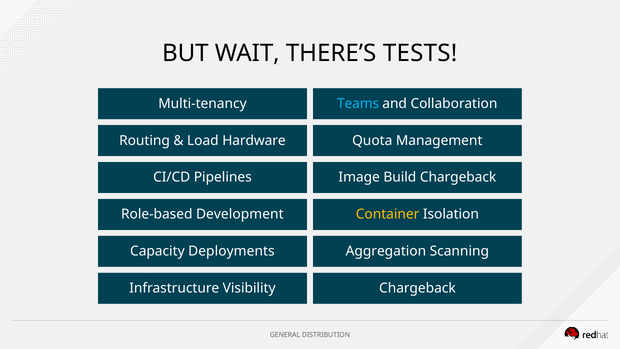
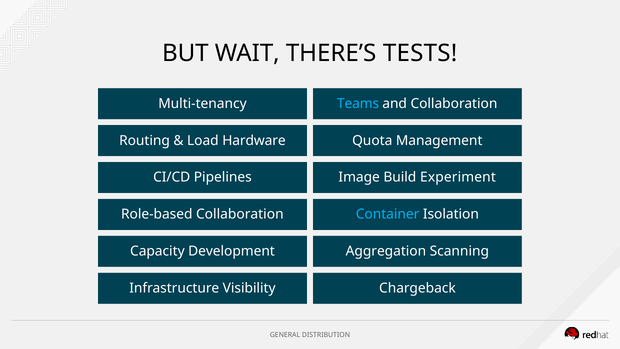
Build Chargeback: Chargeback -> Experiment (458, 177)
Role-based Development: Development -> Collaboration (240, 214)
Container colour: yellow -> light blue (388, 214)
Deployments: Deployments -> Development (231, 251)
